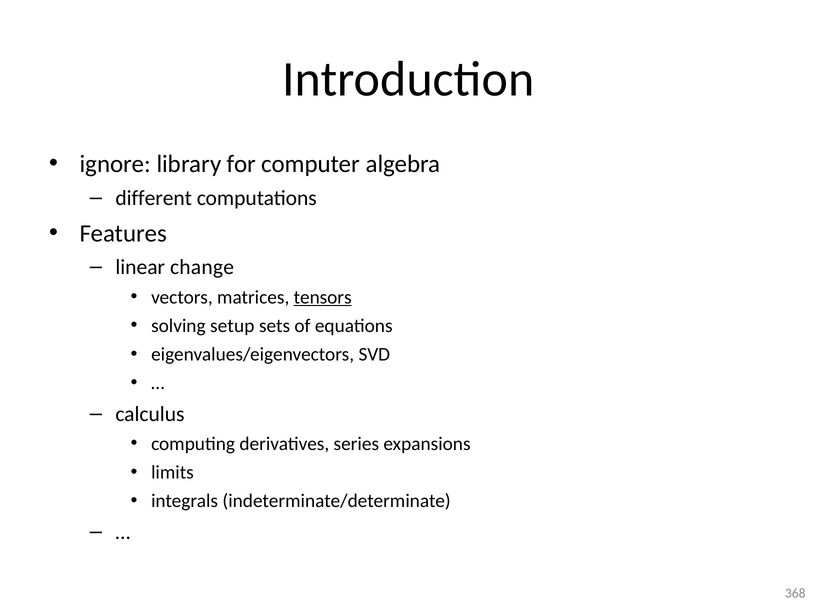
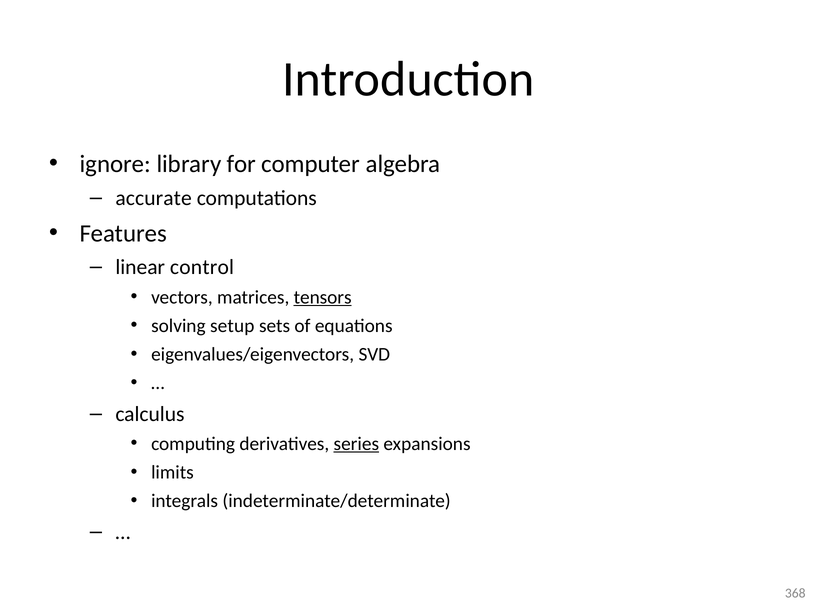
different: different -> accurate (154, 198)
change: change -> control (202, 267)
series underline: none -> present (356, 444)
